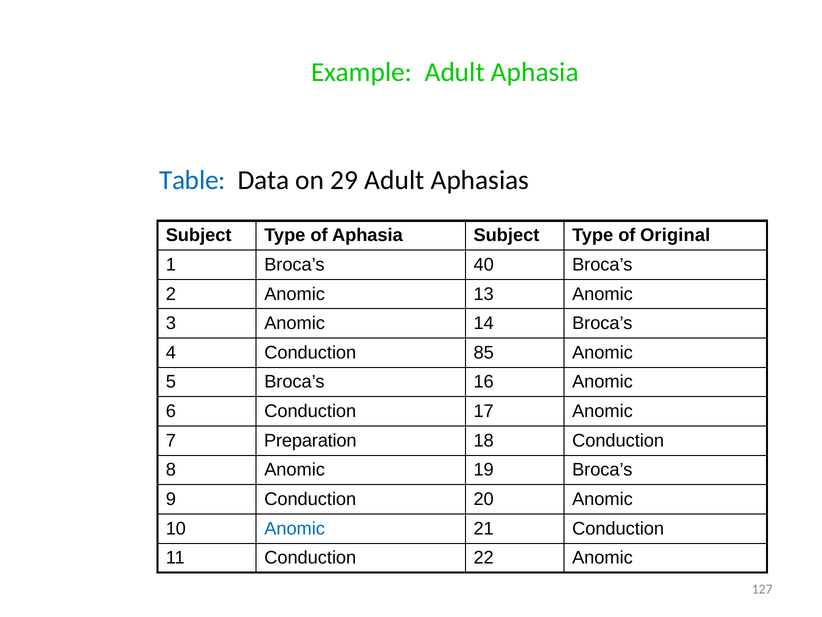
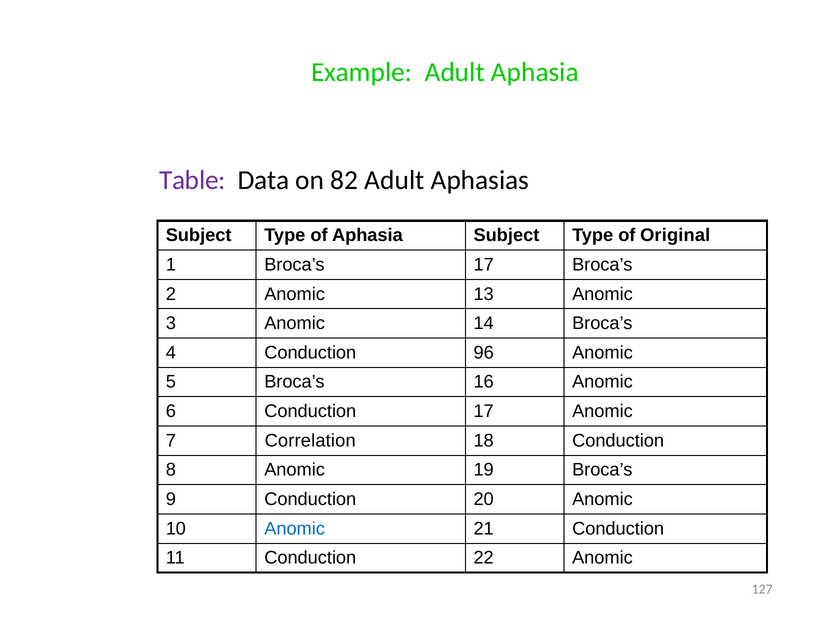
Table colour: blue -> purple (192, 180)
29: 29 -> 82 (344, 180)
Broca’s 40: 40 -> 17 (484, 264)
85: 85 -> 96 (484, 352)
Preparation: Preparation -> Correlation (310, 440)
